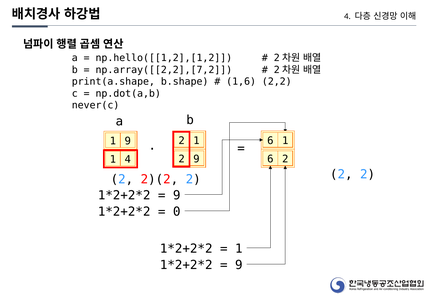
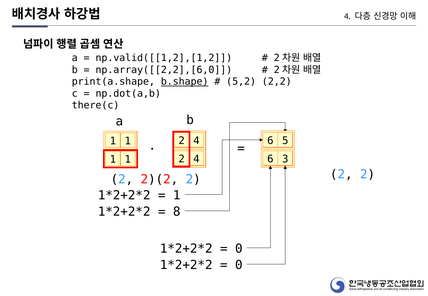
np.hello([[1,2],[1,2: np.hello([[1,2],[1,2 -> np.valid([[1,2],[1,2 (164, 58)
np.array([[2,2],[7,2: np.array([[2,2],[7,2 -> np.array([[2,2],[6,0 (164, 70)
b.shape underline: none -> present (185, 82)
1,6: 1,6 -> 5,2 (241, 82)
never(c: never(c -> there(c (96, 105)
1: 1 -> 4 (196, 141)
6 1: 1 -> 5 (285, 141)
9: 9 -> 1 (128, 141)
9: 9 -> 4 (196, 159)
6 2: 2 -> 3 (285, 159)
4: 4 -> 1 (128, 159)
9: 9 -> 1 (177, 196)
0: 0 -> 8 (177, 212)
1: 1 -> 0 (239, 249)
9: 9 -> 0 (239, 265)
